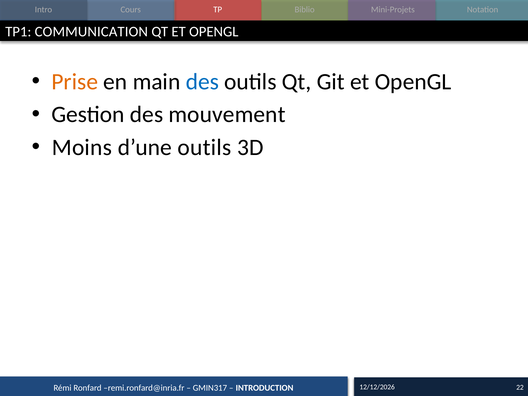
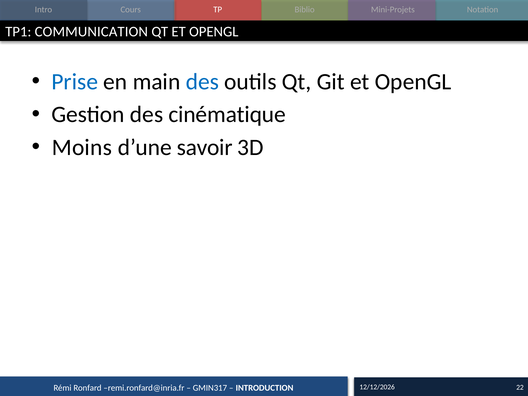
Prise colour: orange -> blue (75, 82)
mouvement: mouvement -> cinématique (227, 115)
d’une outils: outils -> savoir (205, 147)
